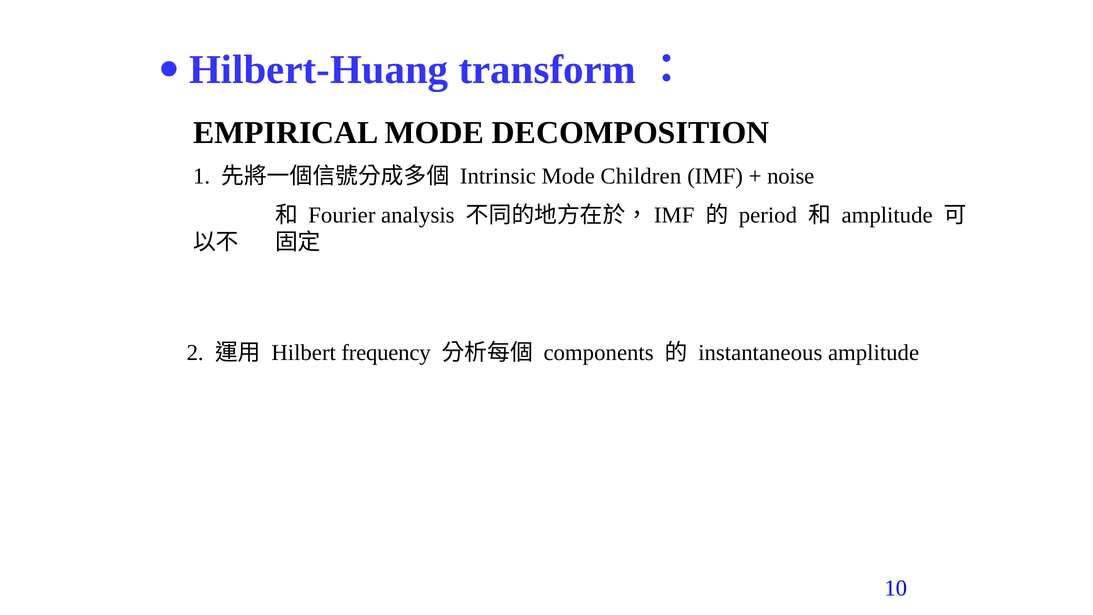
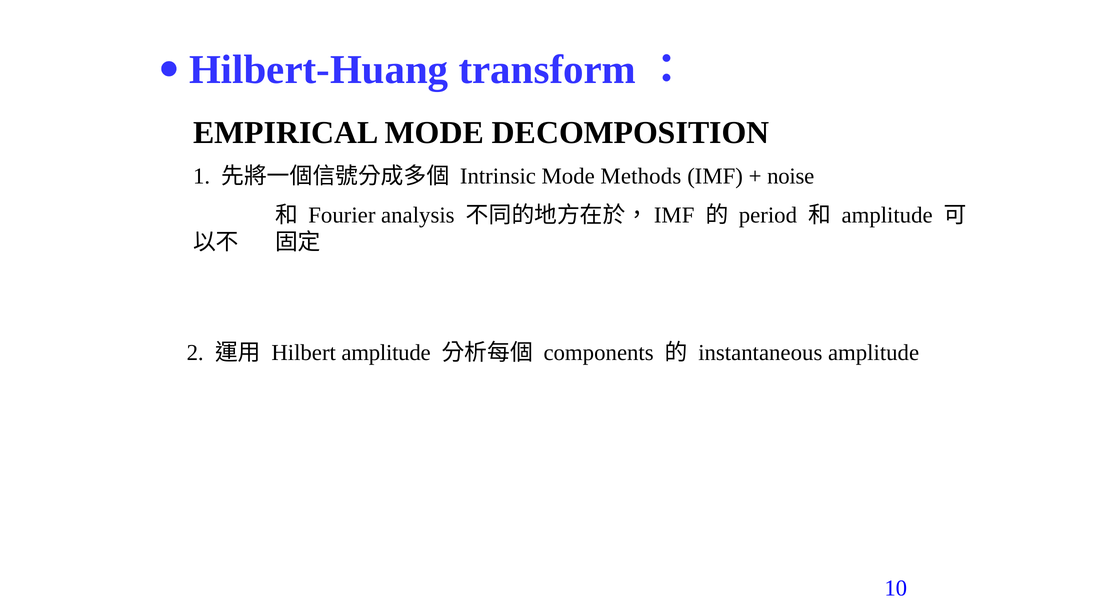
Children: Children -> Methods (641, 176)
Hilbert frequency: frequency -> amplitude (386, 353)
